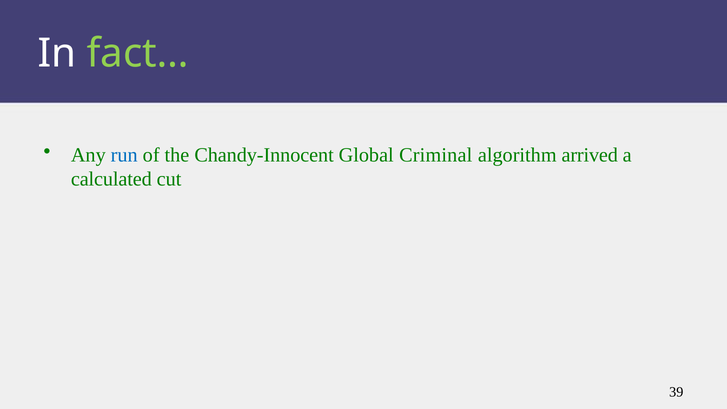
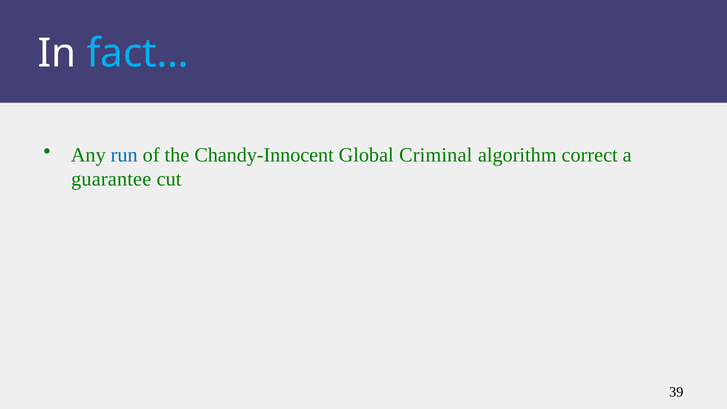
fact… colour: light green -> light blue (138, 54)
arrived: arrived -> correct (590, 155)
calculated: calculated -> guarantee (111, 179)
